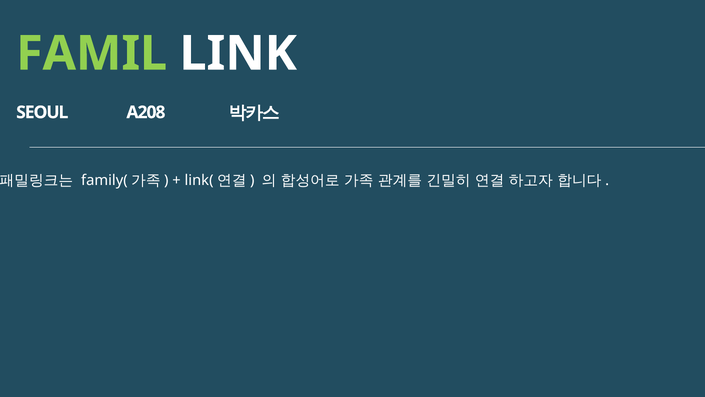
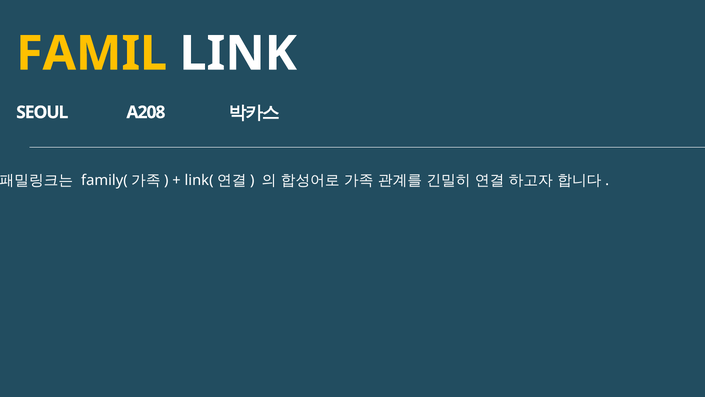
FAMIL colour: light green -> yellow (92, 54)
